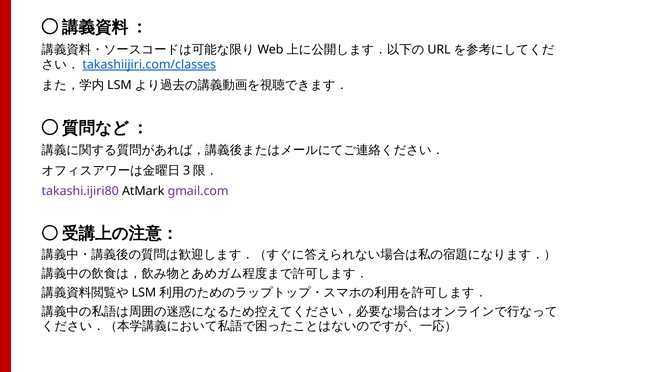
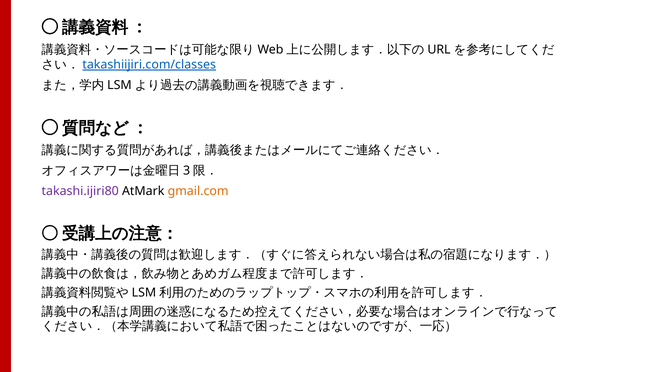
gmail.com colour: purple -> orange (198, 191)
